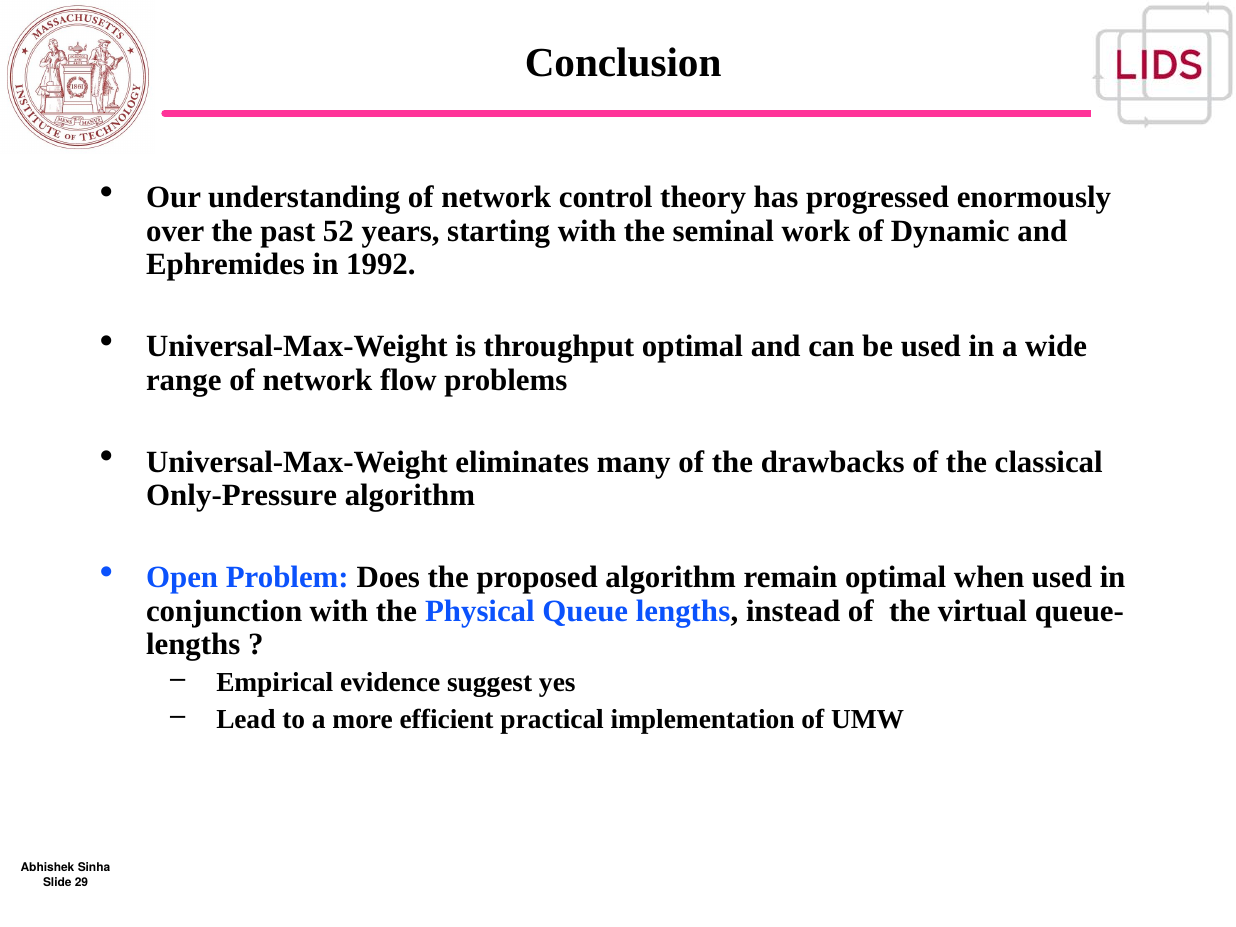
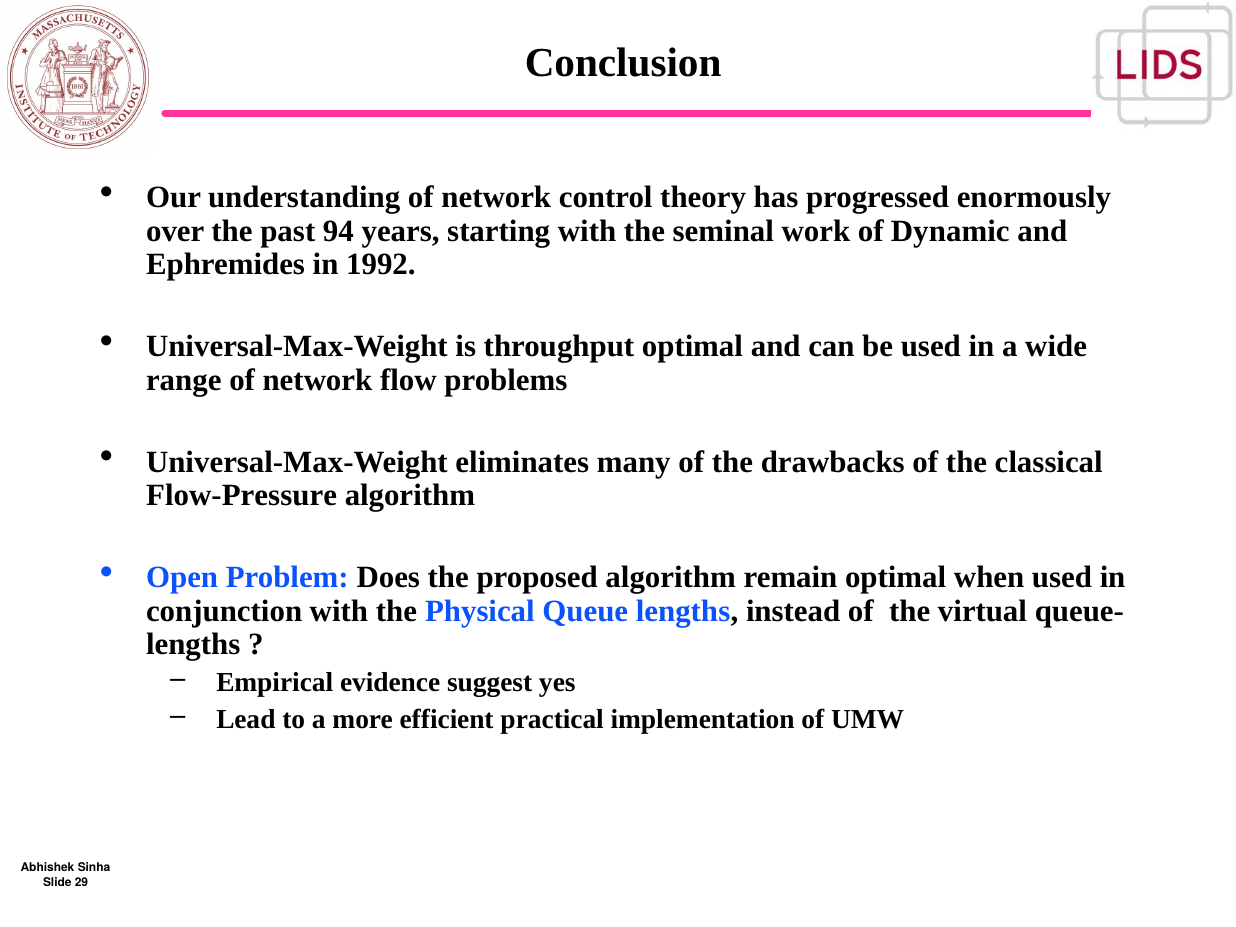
52: 52 -> 94 (338, 231)
Only-Pressure: Only-Pressure -> Flow-Pressure (242, 495)
